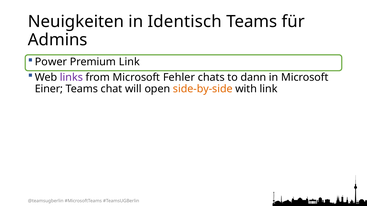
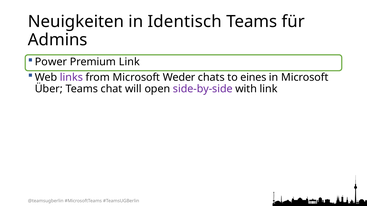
Fehler: Fehler -> Weder (179, 77)
dann: dann -> eines (253, 77)
Einer: Einer -> Über (49, 89)
side-by-side colour: orange -> purple (203, 89)
